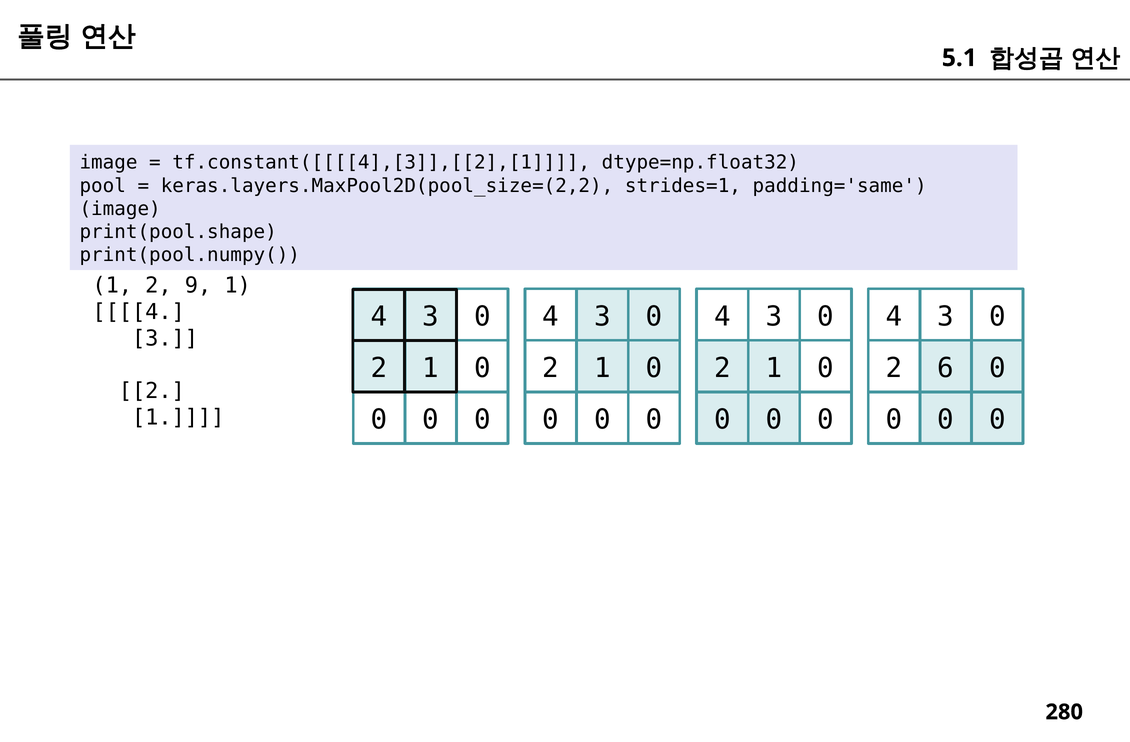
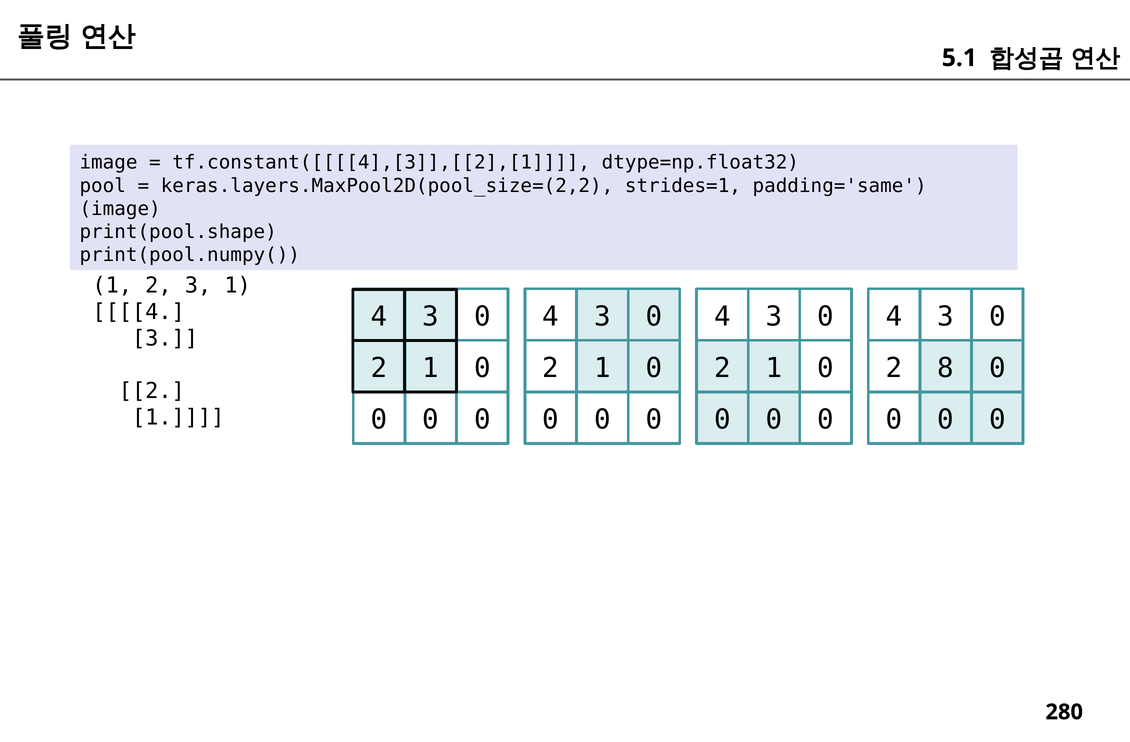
2 9: 9 -> 3 (198, 286)
6: 6 -> 8 (946, 368)
